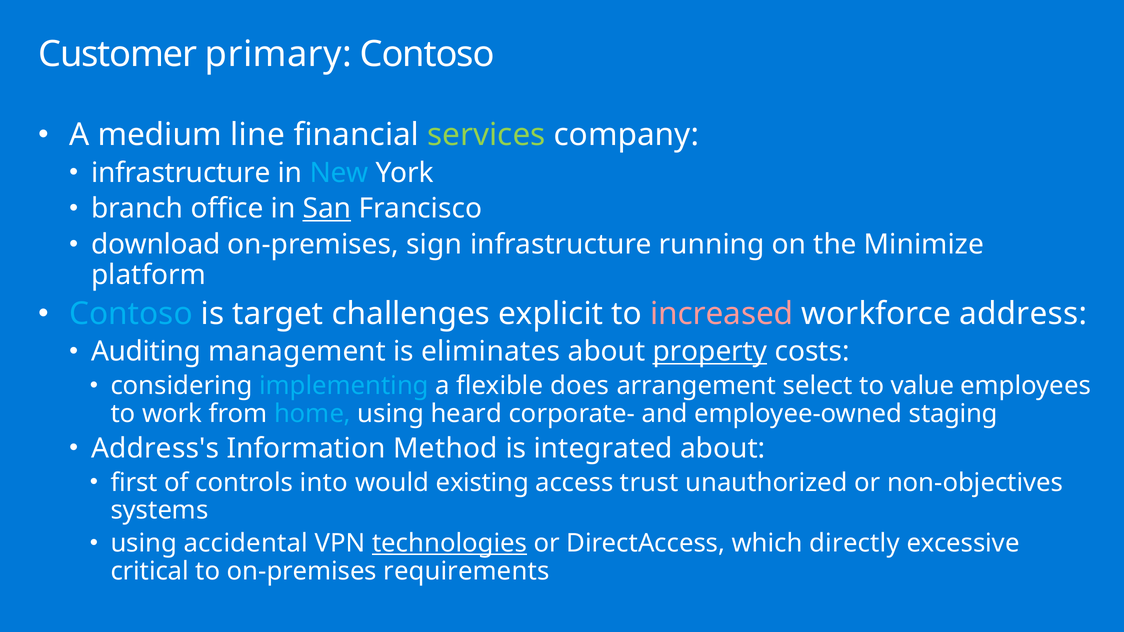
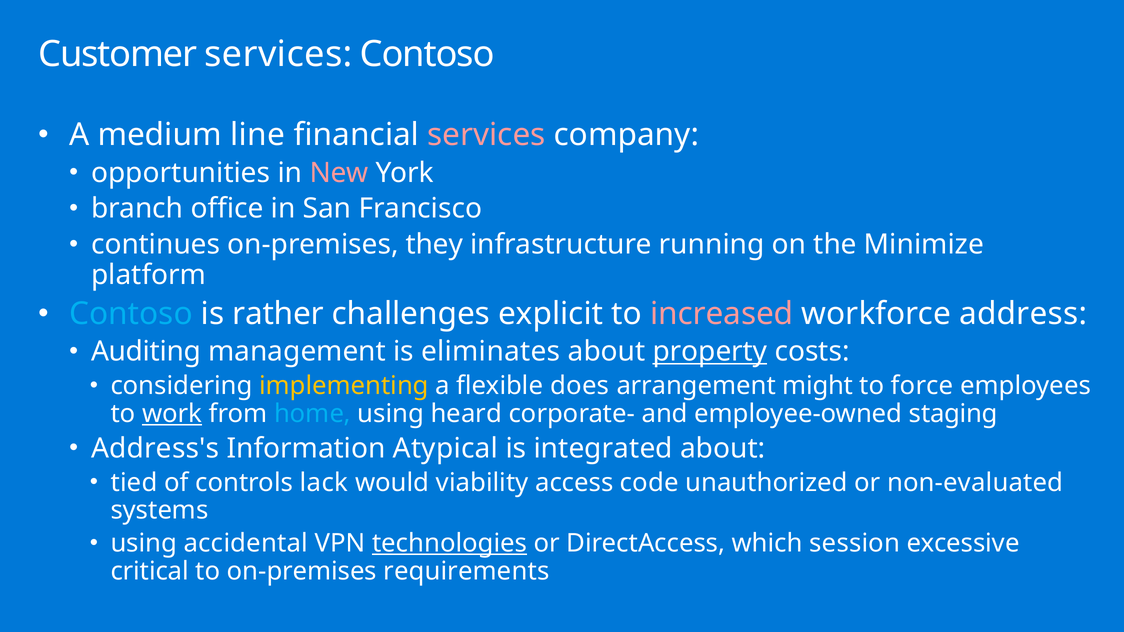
Customer primary: primary -> services (278, 54)
services colour: light green -> pink (486, 135)
infrastructure: infrastructure -> opportunities (181, 173)
New colour: light blue -> pink (339, 173)
San underline: present -> none (327, 209)
download: download -> continues (156, 245)
sign: sign -> they (434, 245)
target: target -> rather (278, 314)
implementing colour: light blue -> yellow (344, 386)
select: select -> might (818, 386)
value: value -> force (922, 386)
work underline: none -> present (172, 414)
Method: Method -> Atypical (445, 448)
first: first -> tied (134, 483)
into: into -> lack (324, 483)
existing: existing -> viability (482, 483)
trust: trust -> code (649, 483)
non-objectives: non-objectives -> non-evaluated (975, 483)
directly: directly -> session (855, 543)
